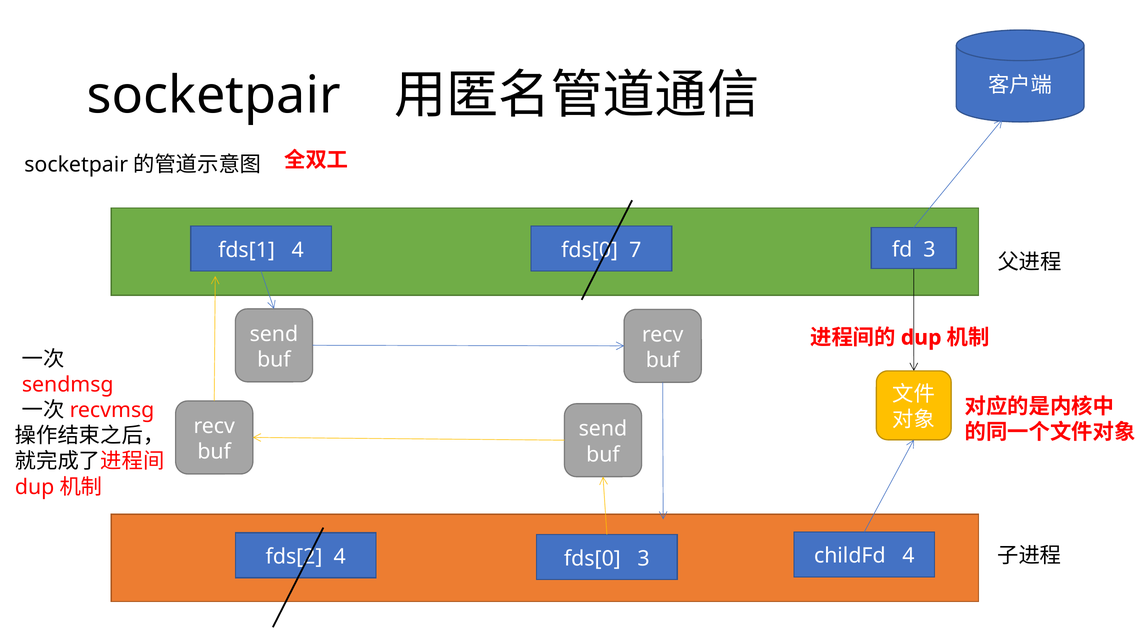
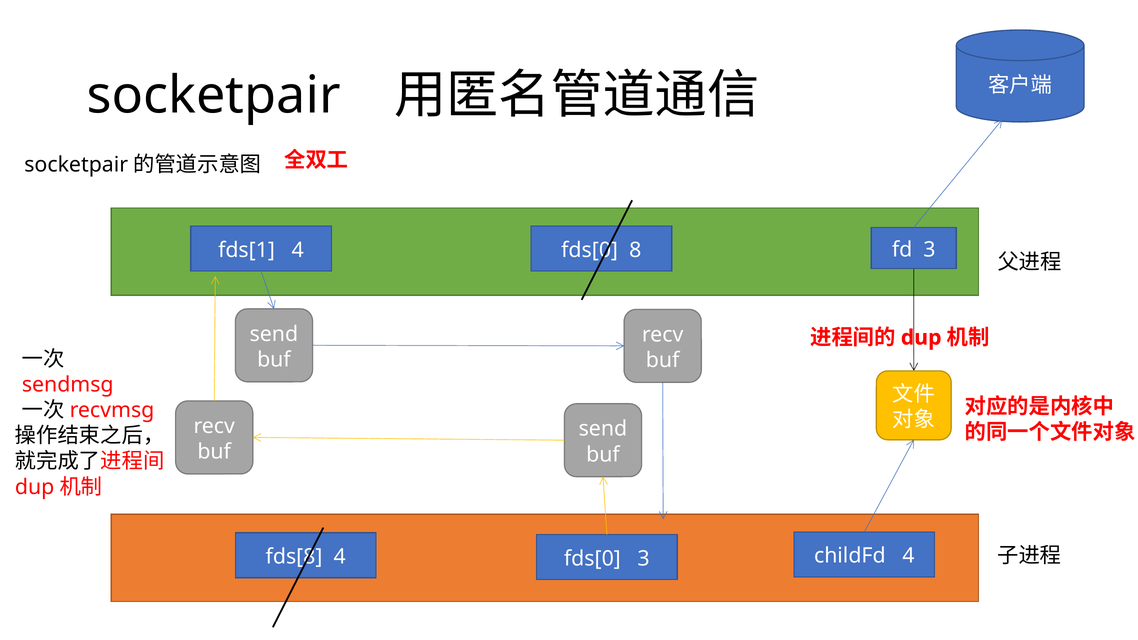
7: 7 -> 8 (635, 250)
fds[2: fds[2 -> fds[8 (294, 557)
